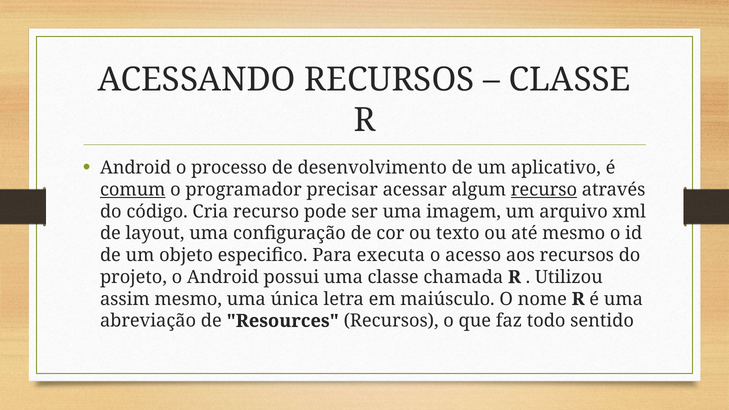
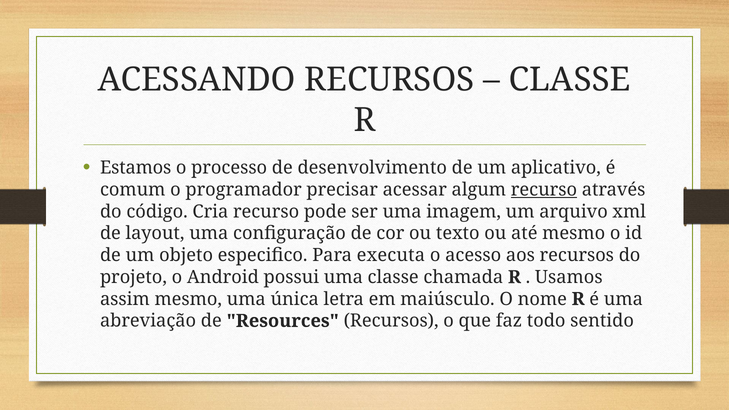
Android: Android -> Estamos (136, 168)
comum underline: present -> none (133, 190)
Utilizou: Utilizou -> Usamos (569, 277)
